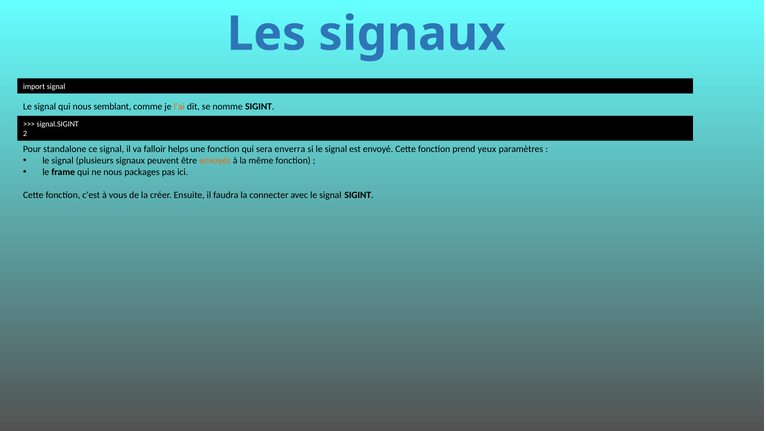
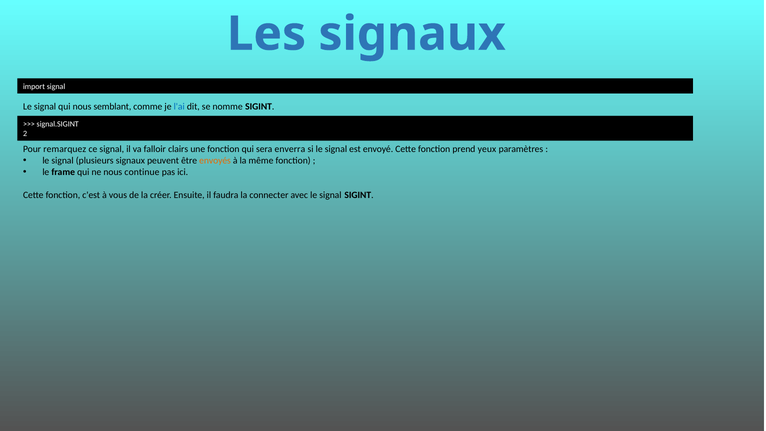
l'ai colour: orange -> blue (179, 107)
standalone: standalone -> remarquez (65, 149)
helps: helps -> clairs (178, 149)
packages: packages -> continue (142, 172)
